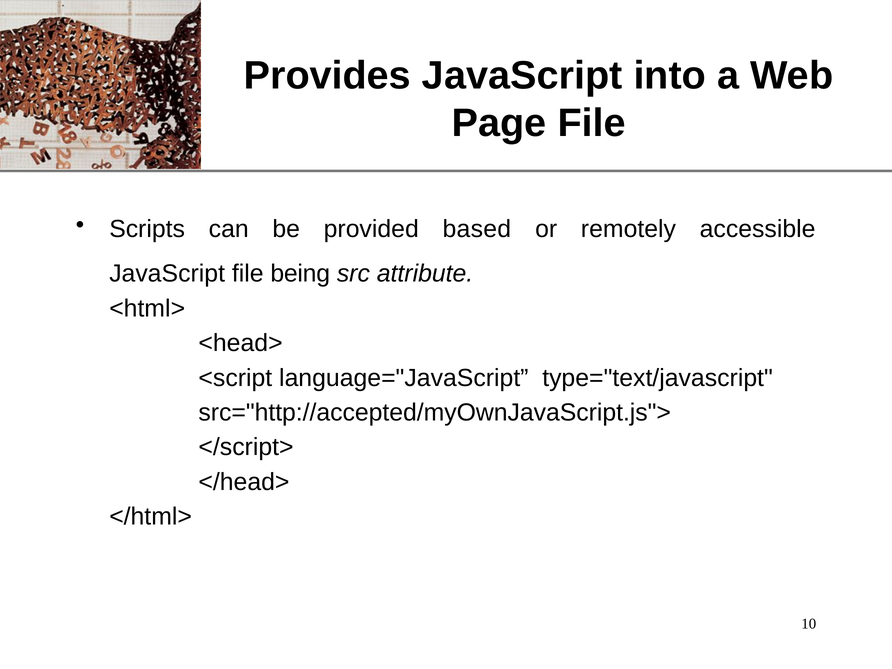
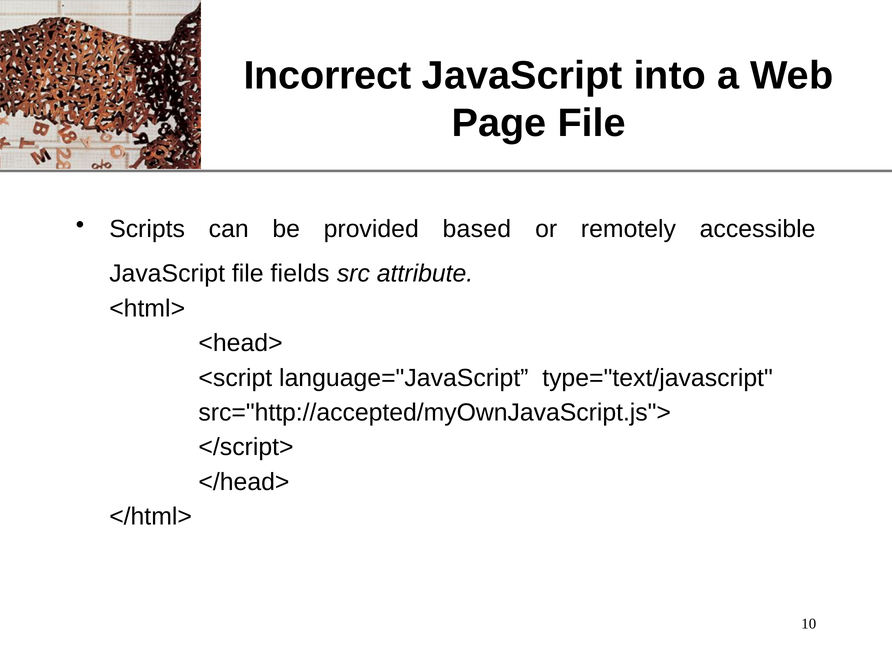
Provides: Provides -> Incorrect (327, 76)
being: being -> fields (300, 274)
